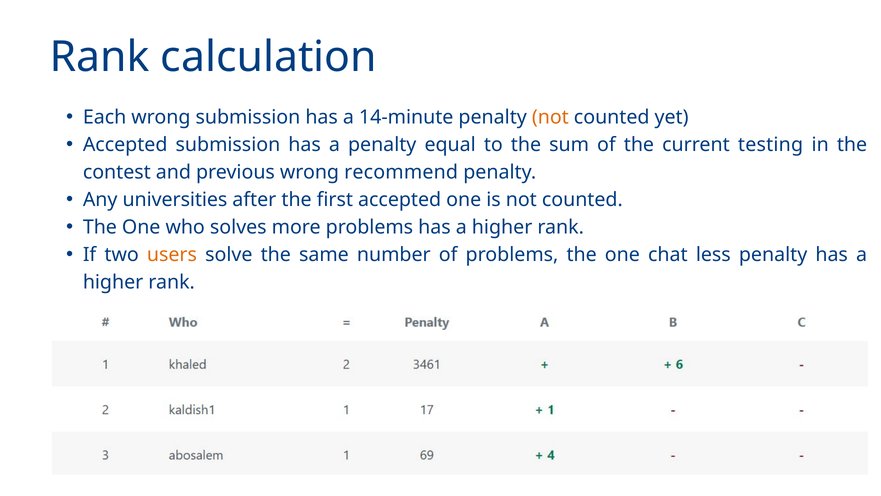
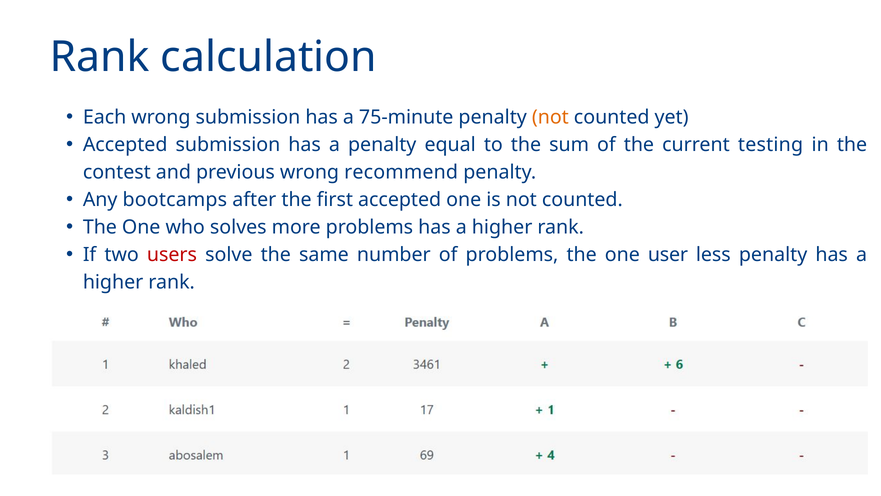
14-minute: 14-minute -> 75-minute (406, 117)
universities: universities -> bootcamps (175, 200)
users colour: orange -> red (172, 255)
chat: chat -> user (668, 255)
